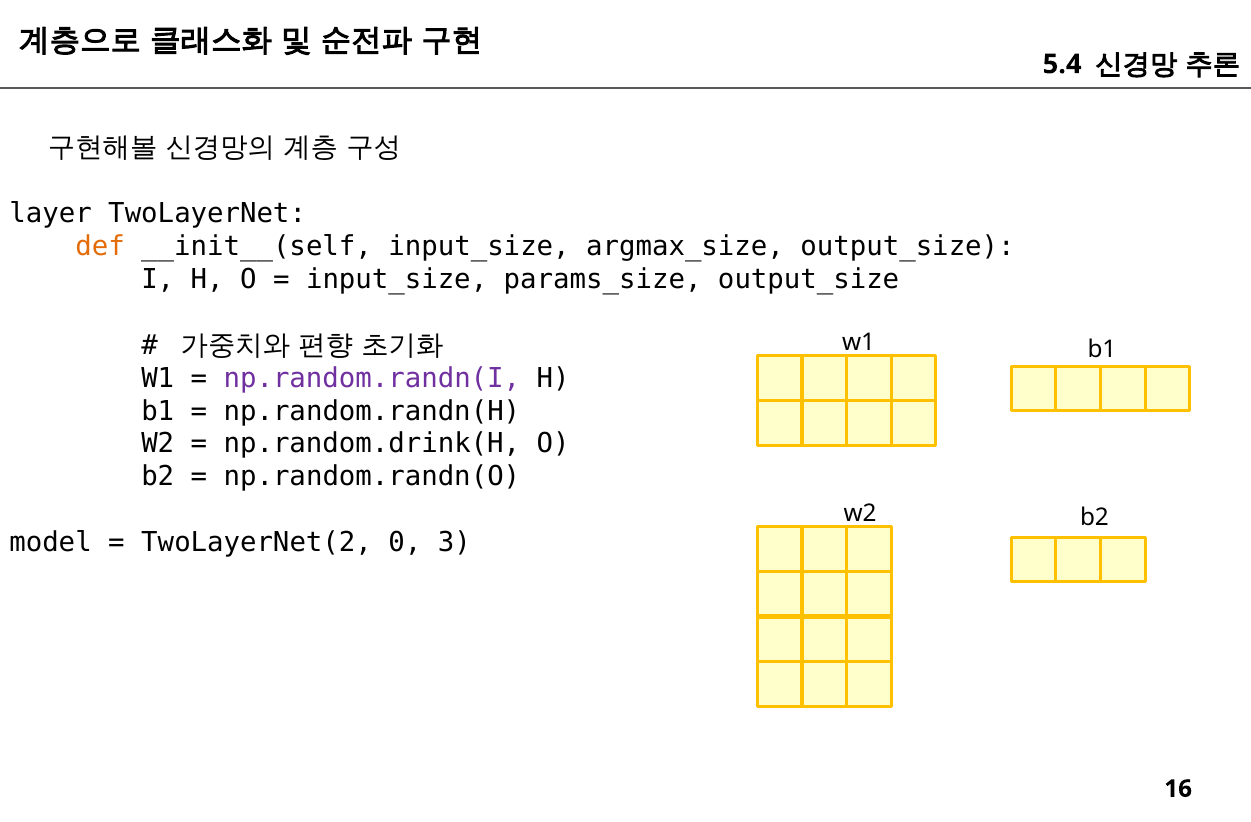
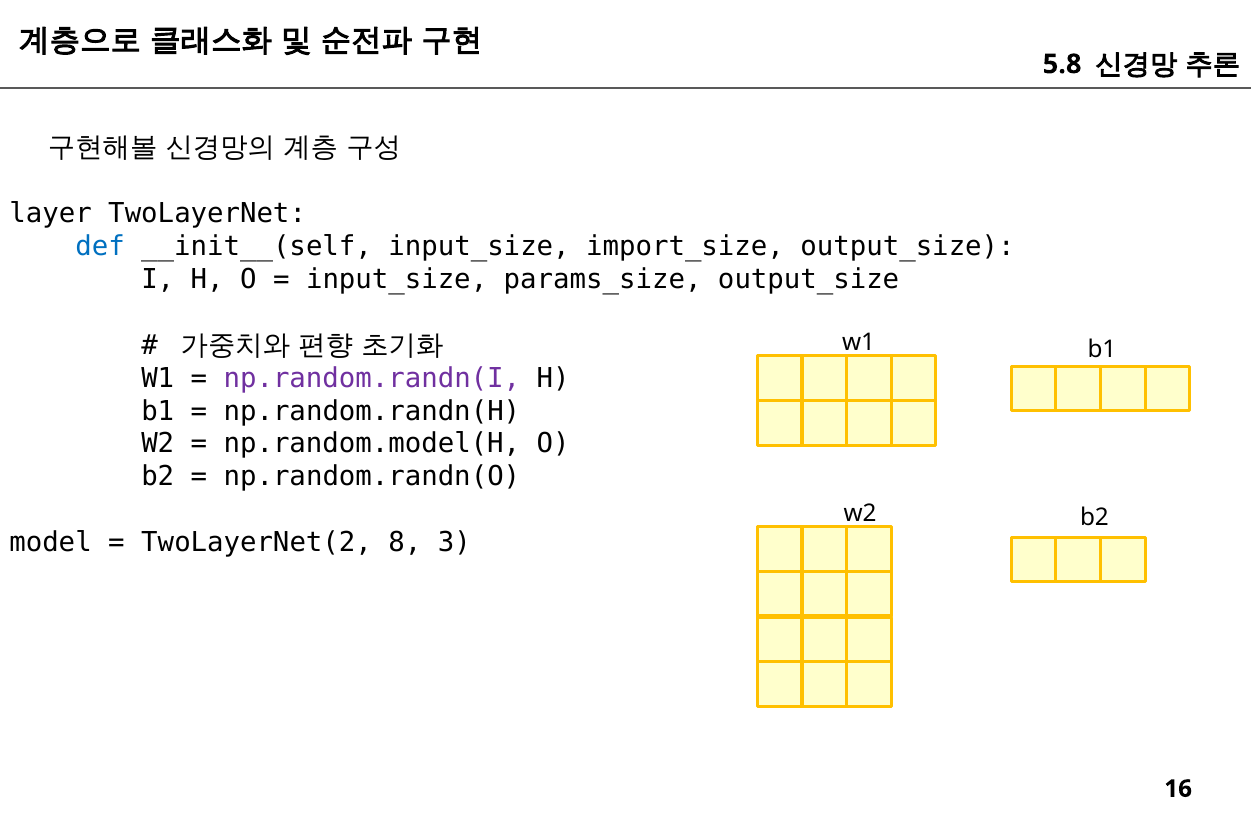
5.4: 5.4 -> 5.8 (1062, 64)
def colour: orange -> blue (100, 246)
argmax_size: argmax_size -> import_size (685, 246)
np.random.drink(H: np.random.drink(H -> np.random.model(H (372, 444)
0: 0 -> 8 (405, 542)
